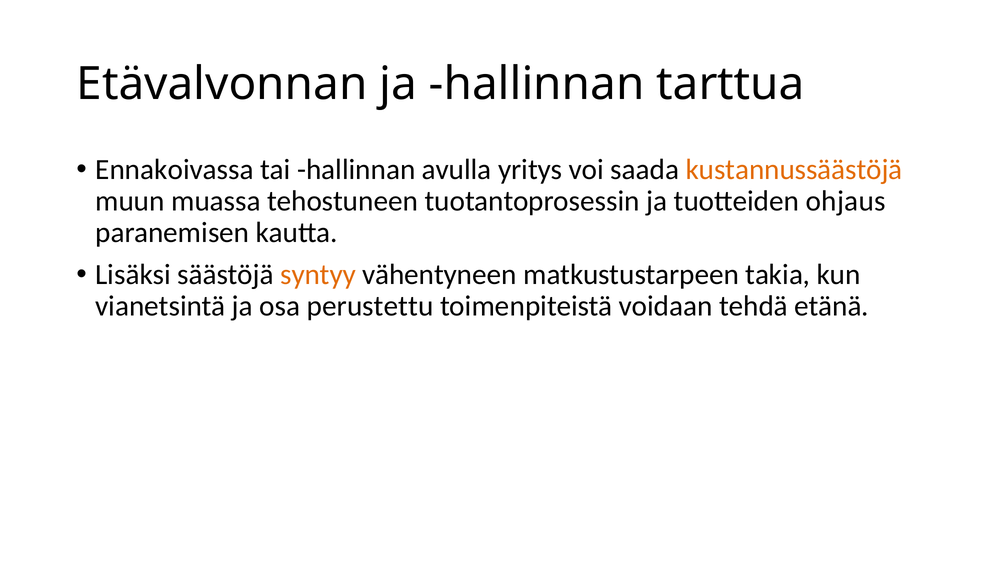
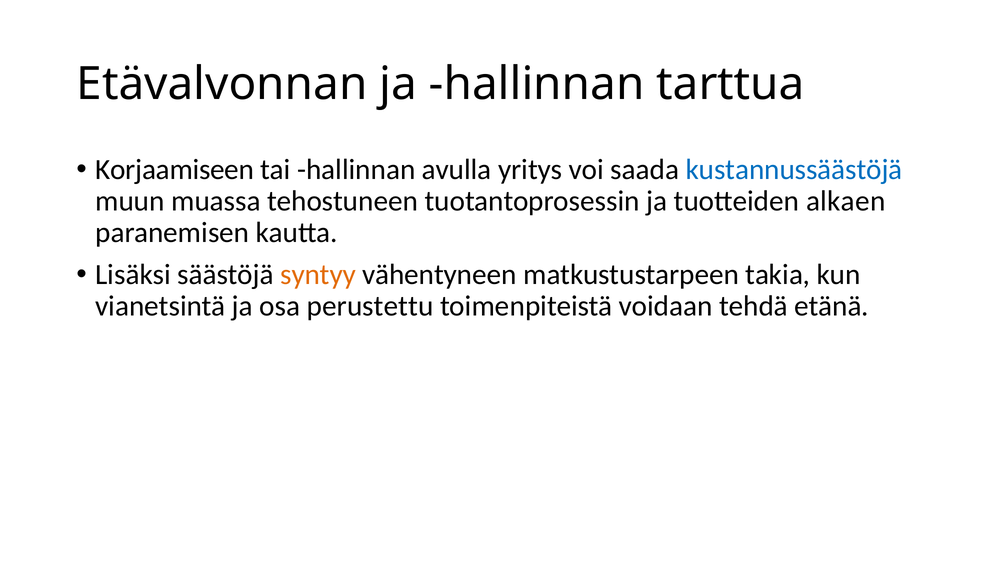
Ennakoivassa: Ennakoivassa -> Korjaamiseen (175, 170)
kustannussäästöjä colour: orange -> blue (794, 170)
ohjaus: ohjaus -> alkaen (846, 201)
